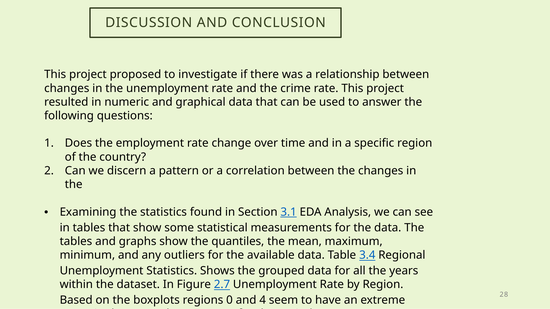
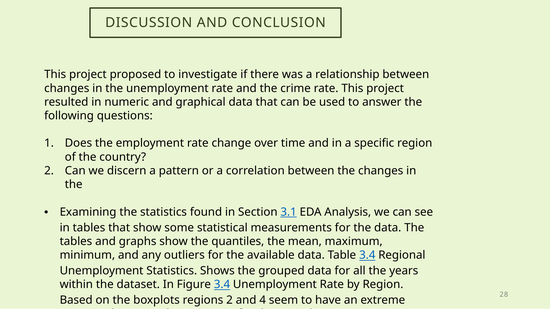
Figure 2.7: 2.7 -> 3.4 (222, 285)
regions 0: 0 -> 2 (230, 300)
